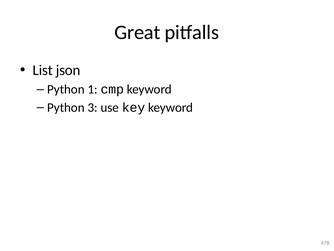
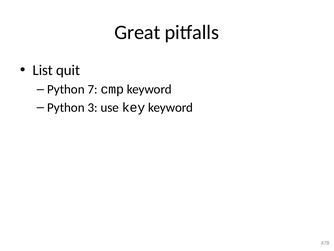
json: json -> quit (68, 70)
1: 1 -> 7 (93, 89)
